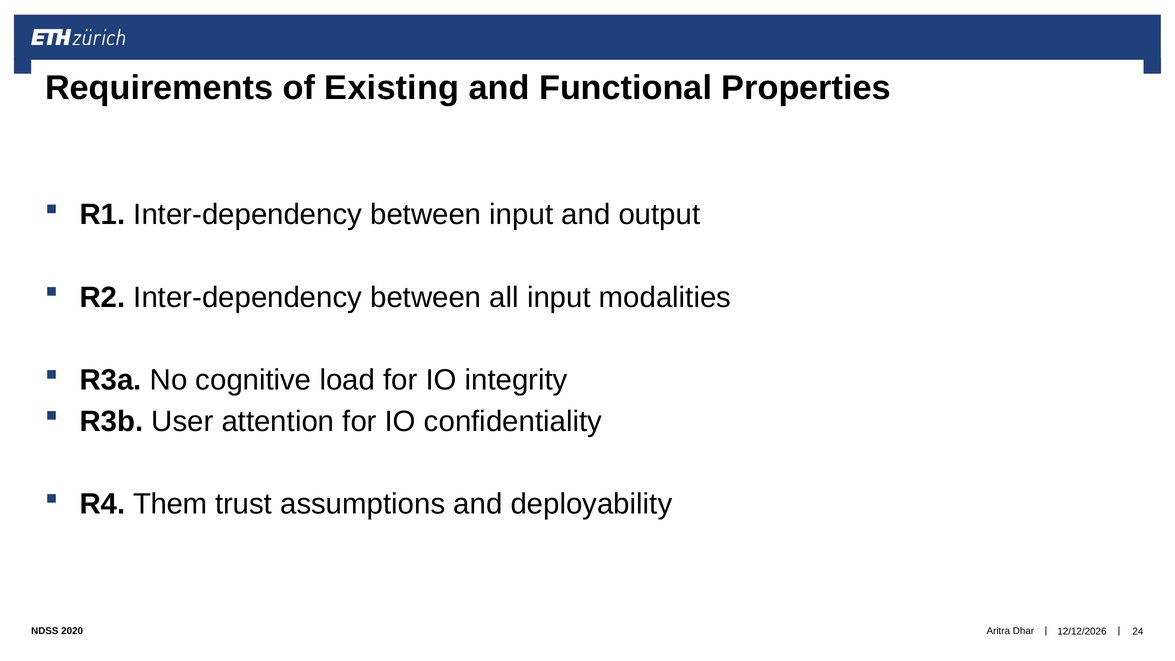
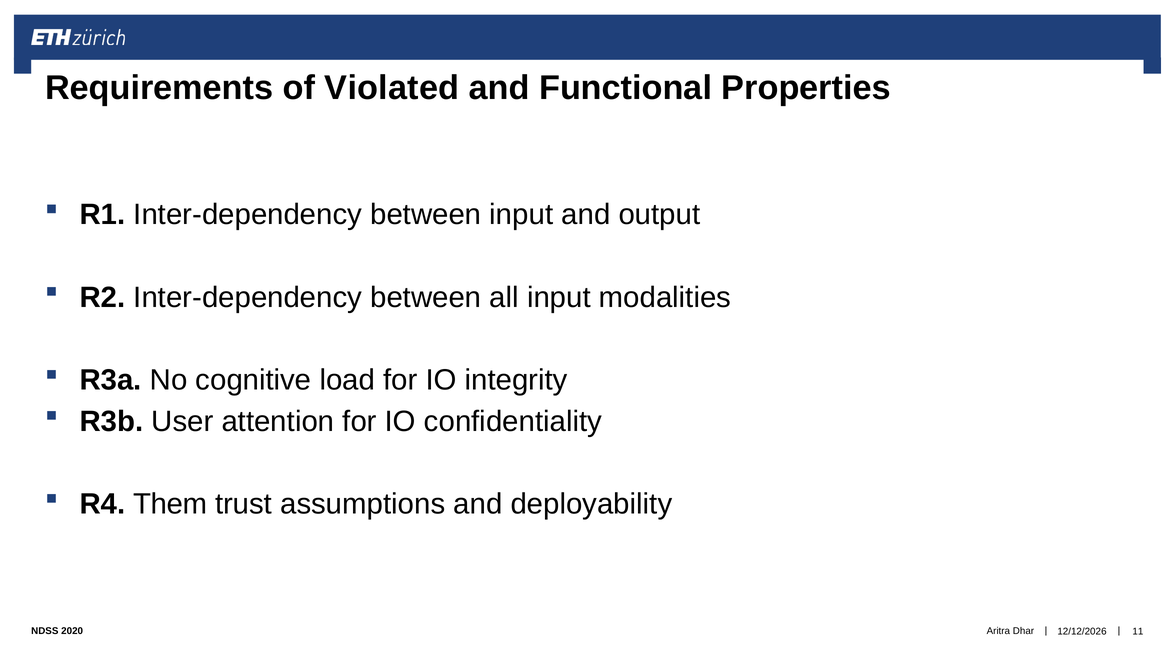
Existing: Existing -> Violated (392, 88)
24: 24 -> 11 (1138, 631)
